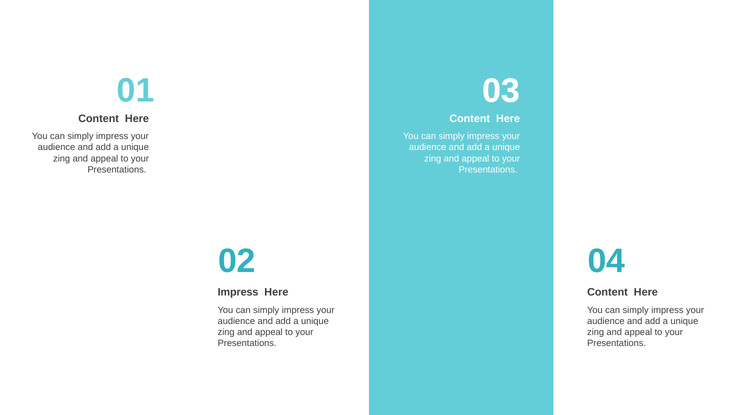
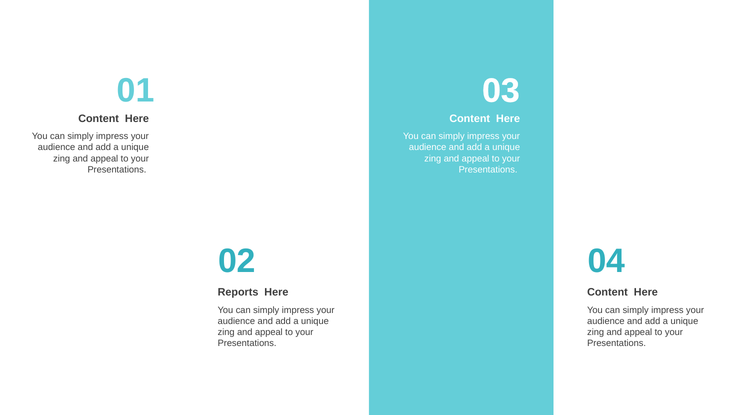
Impress: Impress -> Reports (238, 292)
